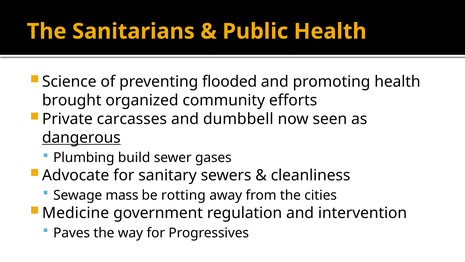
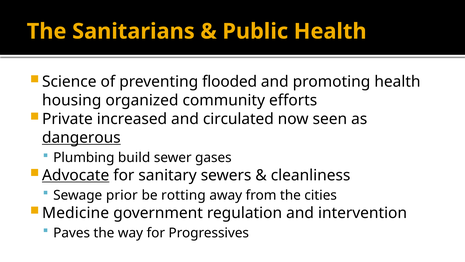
brought: brought -> housing (72, 100)
carcasses: carcasses -> increased (132, 119)
dumbbell: dumbbell -> circulated (238, 119)
Advocate underline: none -> present (76, 175)
mass: mass -> prior (122, 195)
